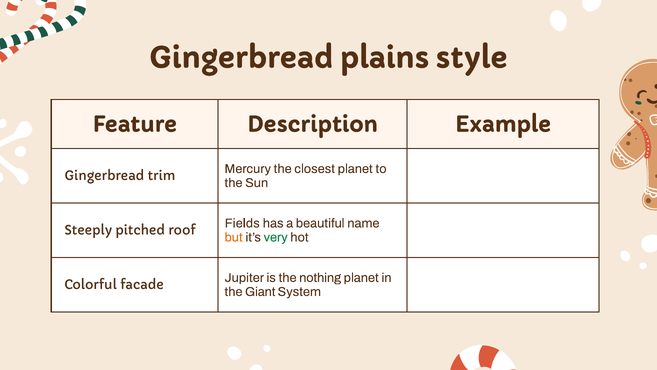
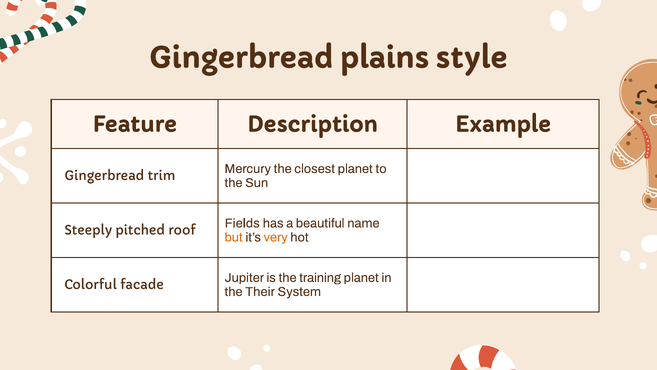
very colour: green -> orange (276, 237)
nothing: nothing -> training (320, 277)
Giant: Giant -> Their (260, 291)
